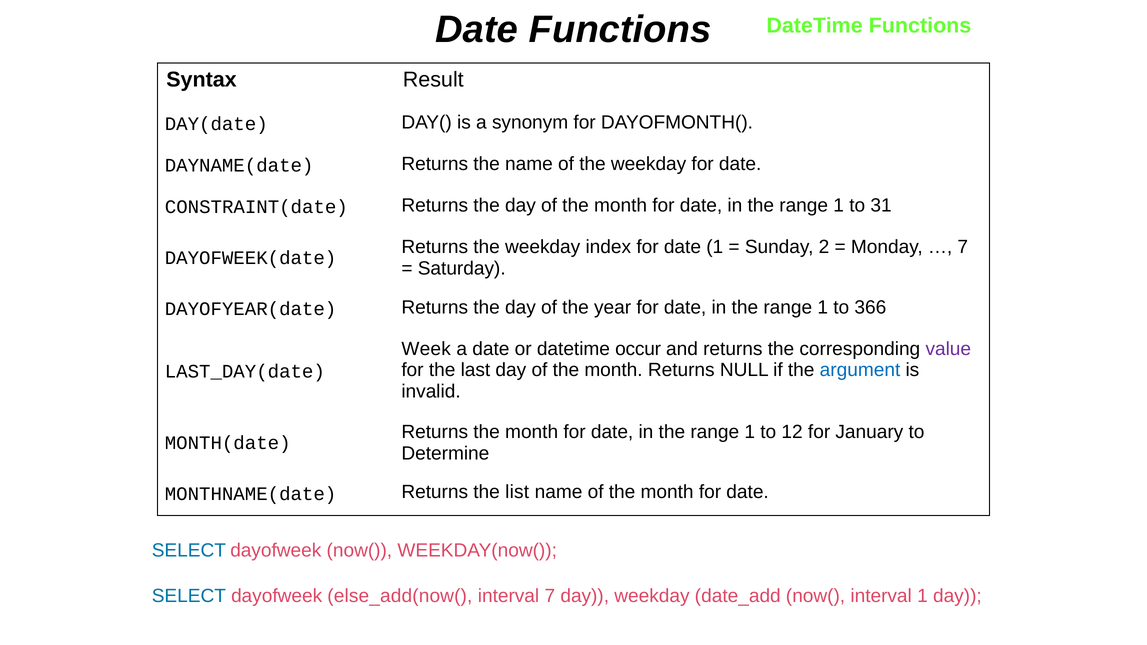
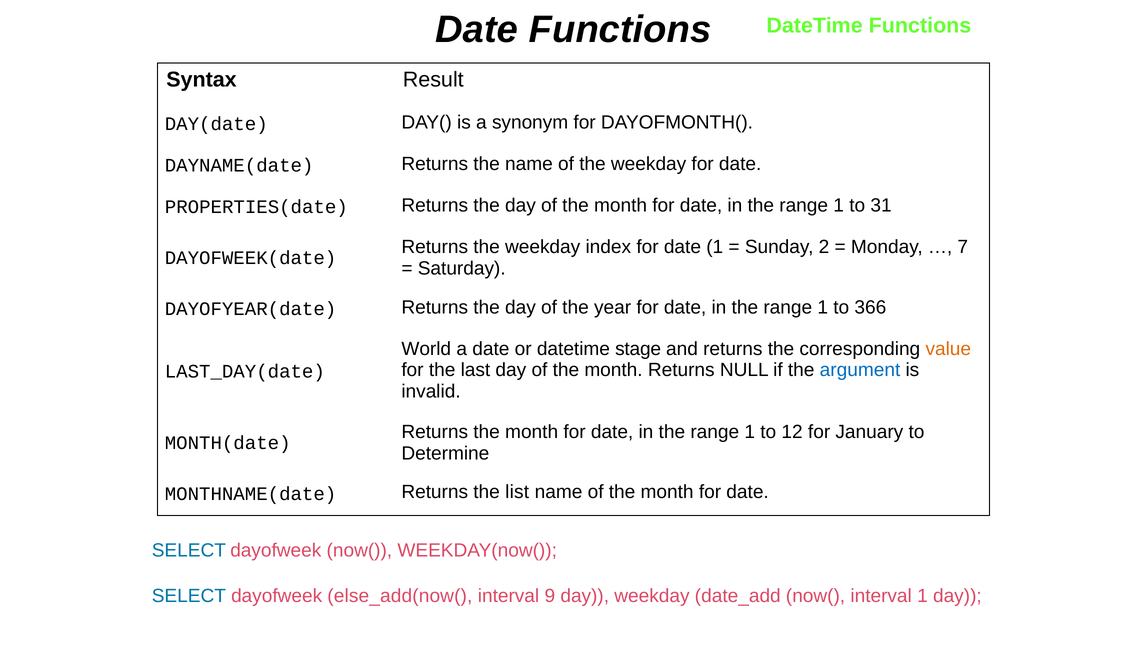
CONSTRAINT(date: CONSTRAINT(date -> PROPERTIES(date (256, 207)
Week: Week -> World (426, 349)
occur: occur -> stage (638, 349)
value colour: purple -> orange (948, 349)
interval 7: 7 -> 9 (550, 596)
